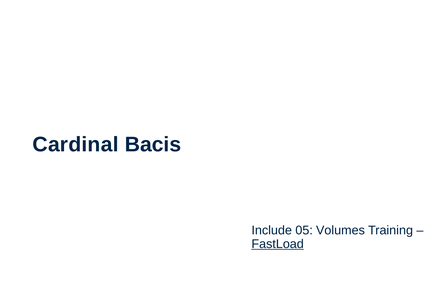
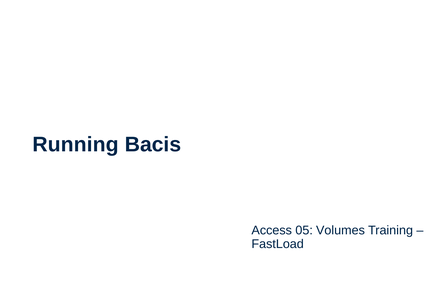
Cardinal: Cardinal -> Running (76, 145)
Include: Include -> Access (272, 231)
FastLoad underline: present -> none (278, 245)
